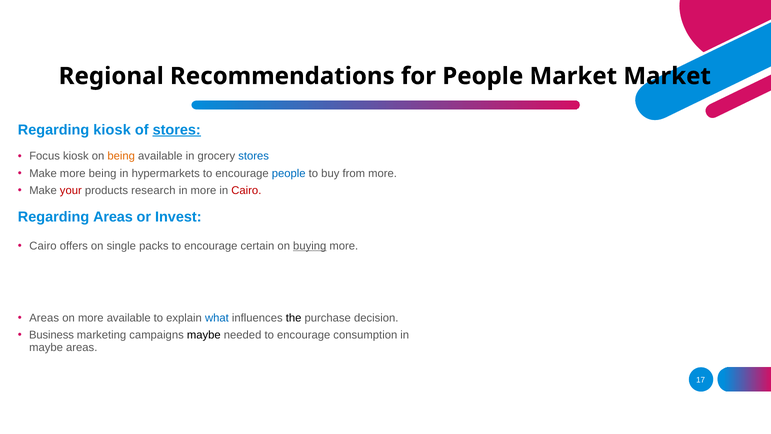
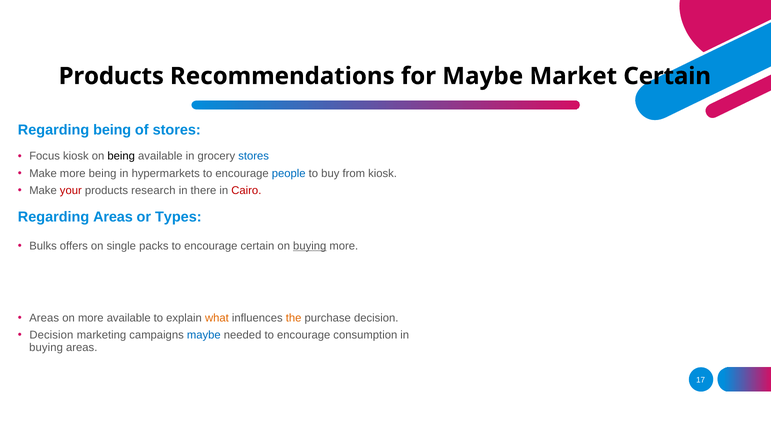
Regional: Regional -> Products (111, 76)
for People: People -> Maybe (483, 76)
Market Market: Market -> Certain (667, 76)
Regarding kiosk: kiosk -> being (112, 130)
stores underline: present -> none (177, 130)
being colour: orange -> black (121, 156)
from more: more -> kiosk (383, 173)
in more: more -> there (203, 190)
Invest: Invest -> Types (178, 217)
Cairo: Cairo -> Bulks (43, 246)
what colour: blue -> orange (217, 318)
the colour: black -> orange (294, 318)
Business: Business -> Decision (51, 335)
maybe colour: black -> blue (204, 335)
maybe: maybe -> buying (46, 347)
